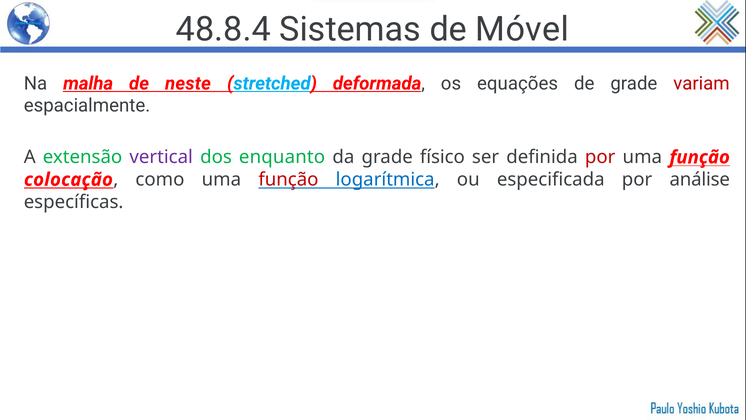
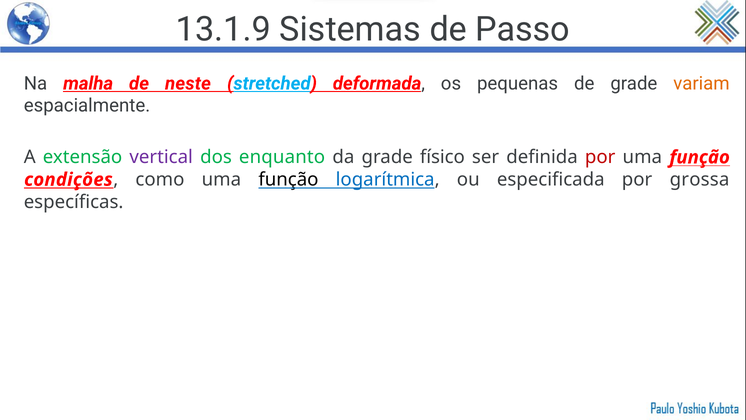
48.8.4: 48.8.4 -> 13.1.9 (223, 30)
Móvel: Móvel -> Passo (523, 30)
equações: equações -> pequenas (518, 83)
variam colour: red -> orange (701, 83)
colocação: colocação -> condições (68, 179)
função colour: red -> black (288, 179)
análise: análise -> grossa (700, 179)
